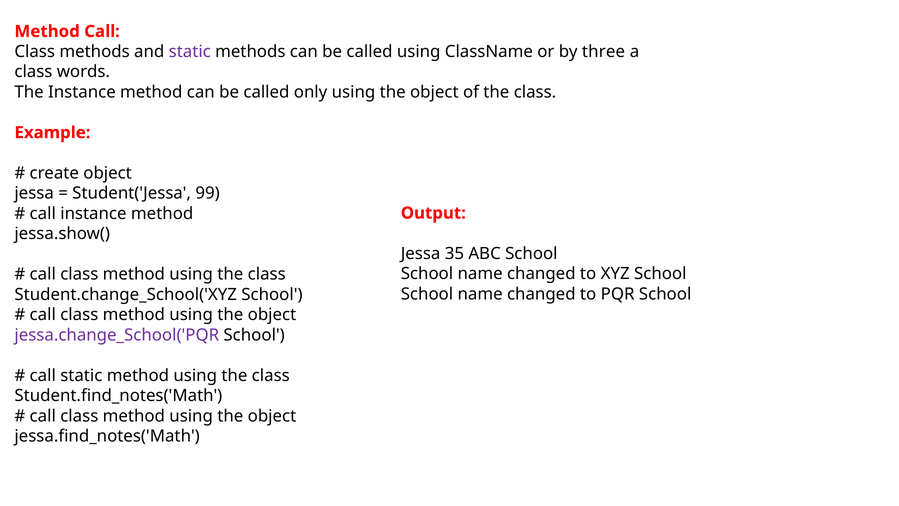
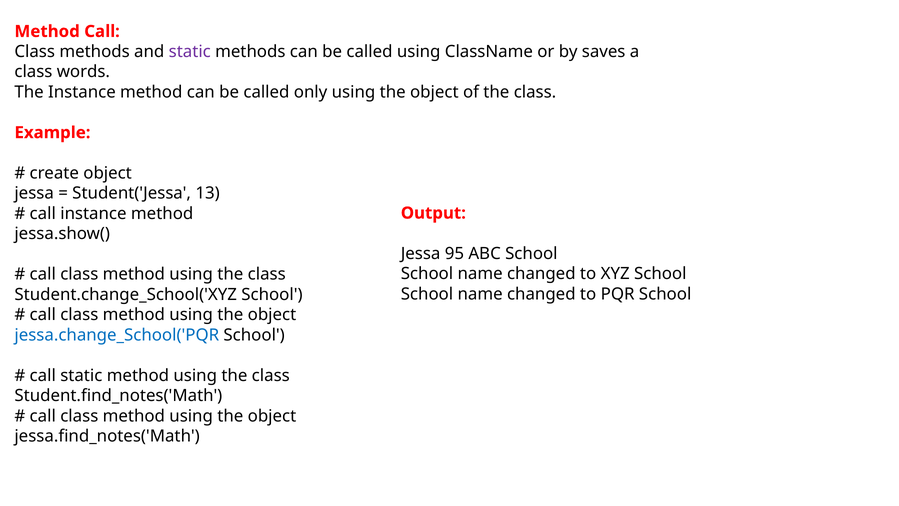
three: three -> saves (604, 52)
99: 99 -> 13 (208, 193)
35: 35 -> 95 (454, 253)
jessa.change_School('PQR colour: purple -> blue (117, 335)
